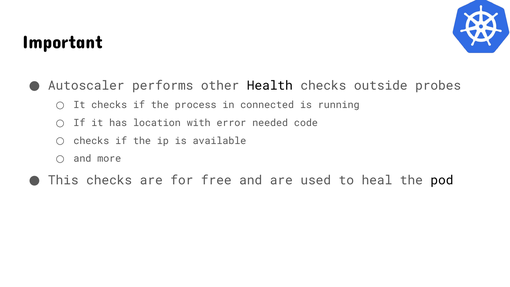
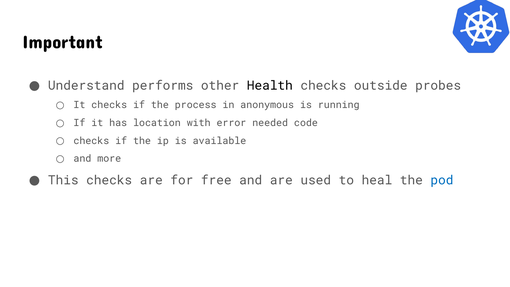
Autoscaler: Autoscaler -> Understand (86, 86)
connected: connected -> anonymous (267, 105)
pod colour: black -> blue (442, 180)
